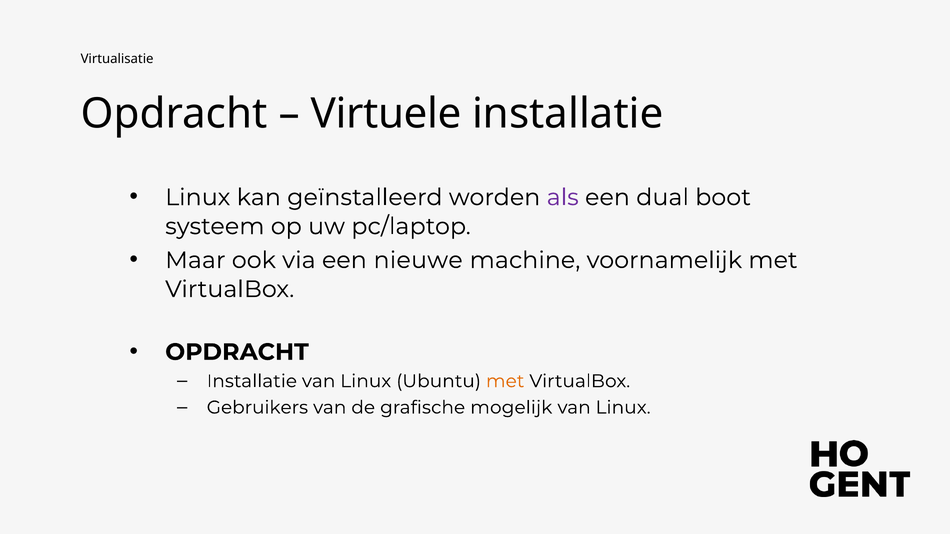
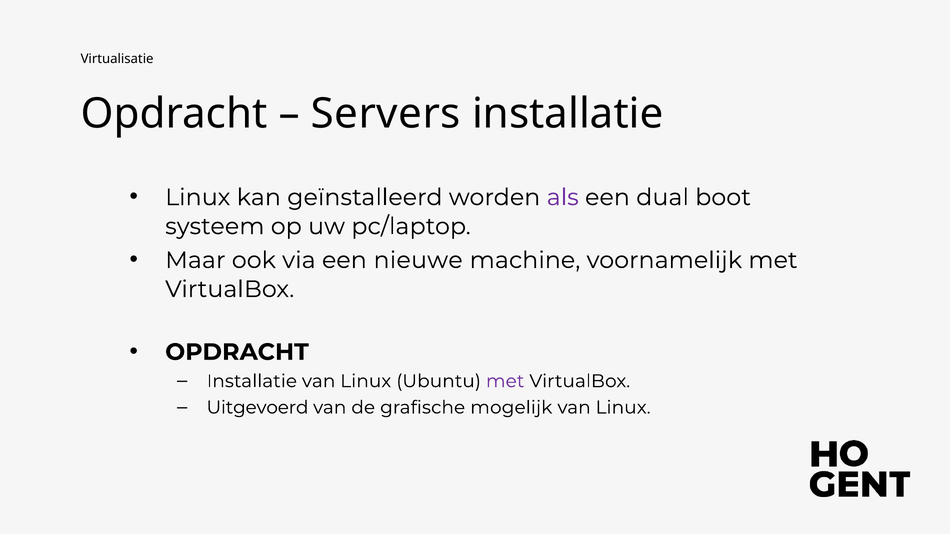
Virtuele: Virtuele -> Servers (386, 114)
met colour: orange -> purple (505, 381)
Gebruikers: Gebruikers -> Uitgevoerd (257, 408)
